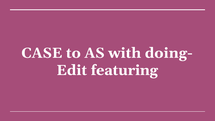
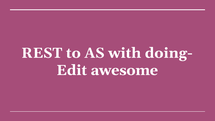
CASE: CASE -> REST (42, 53)
featuring: featuring -> awesome (124, 70)
